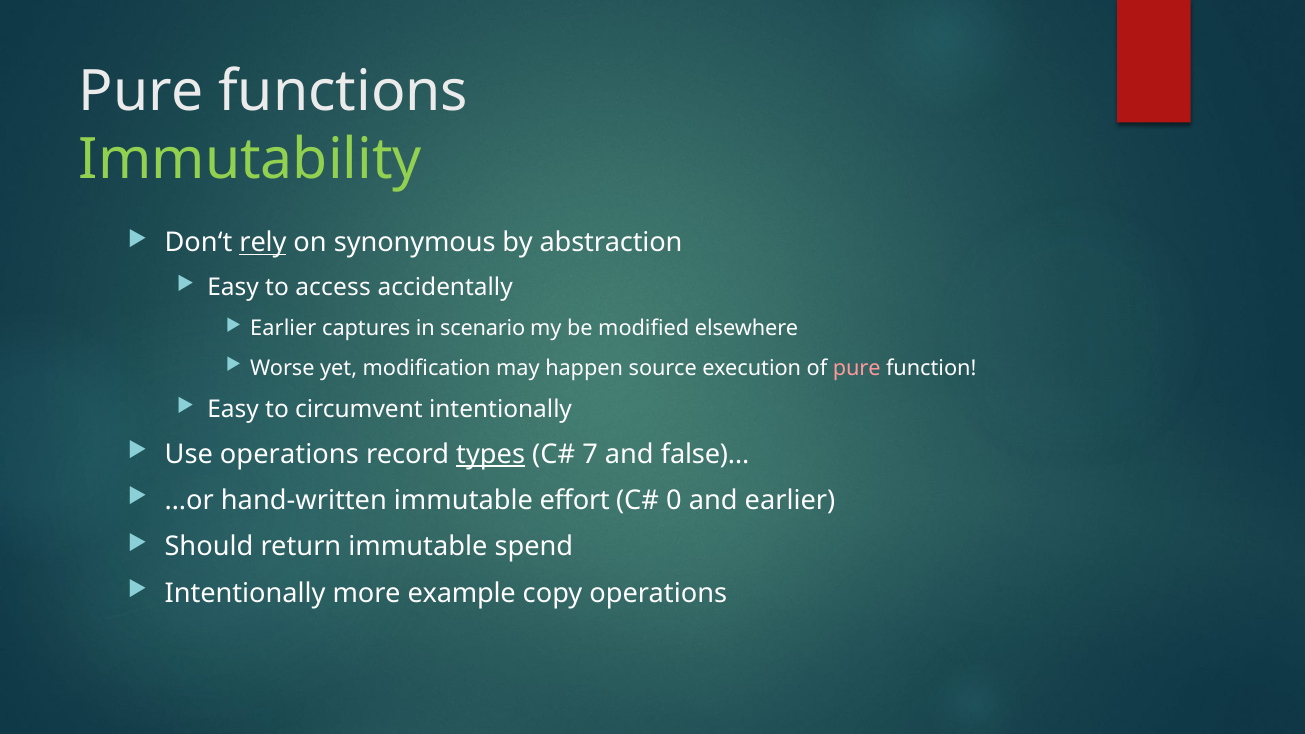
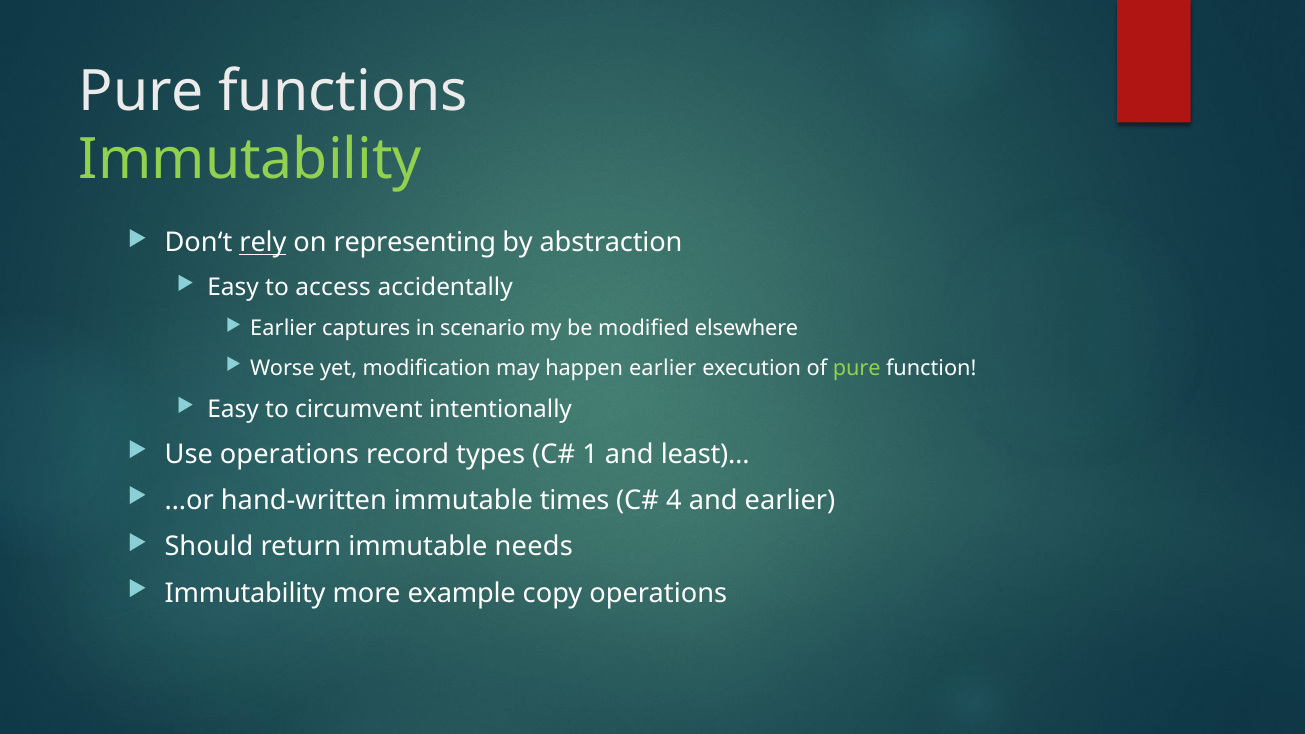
synonymous: synonymous -> representing (415, 243)
happen source: source -> earlier (663, 368)
pure colour: pink -> light green (857, 368)
types underline: present -> none (491, 454)
7: 7 -> 1 (590, 454)
false)…: false)… -> least)… (705, 454)
effort: effort -> times (575, 501)
0: 0 -> 4 (674, 501)
spend: spend -> needs (534, 547)
Intentionally: Intentionally -> Immutability (245, 593)
